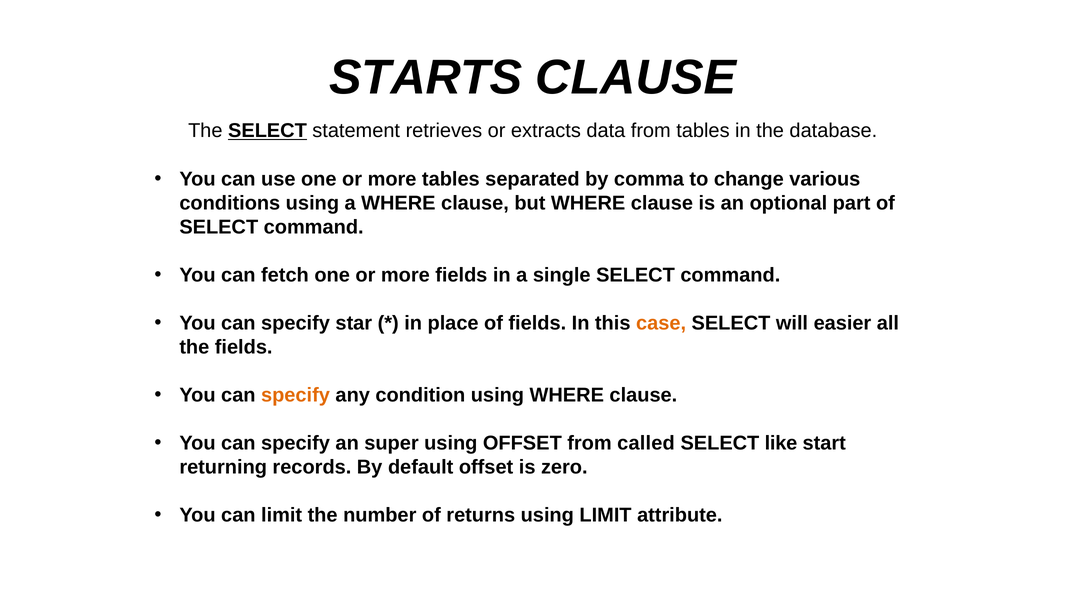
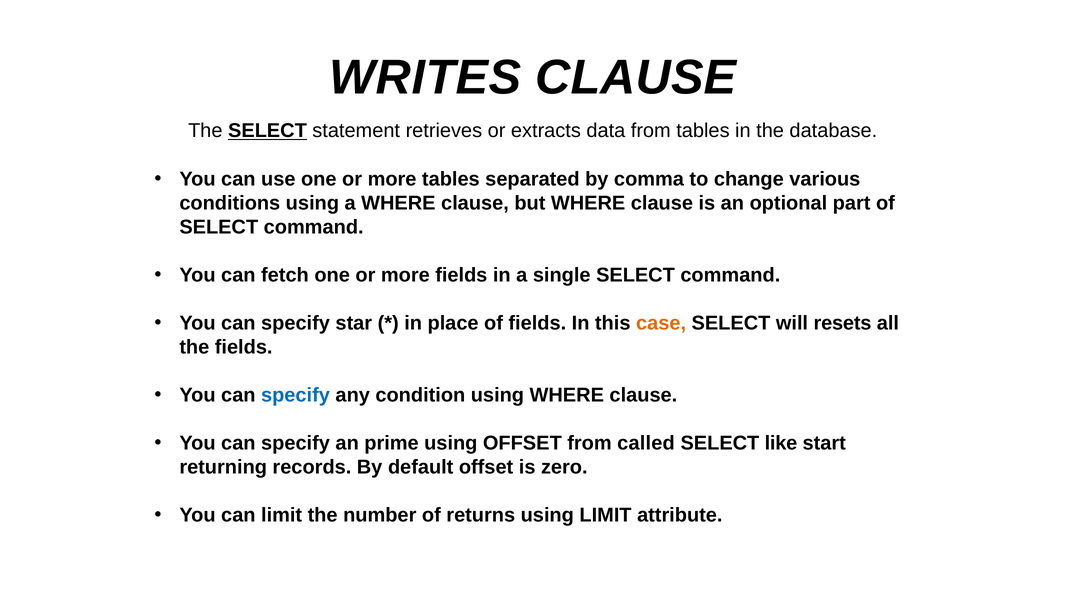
STARTS: STARTS -> WRITES (425, 77)
easier: easier -> resets (843, 323)
specify colour: orange -> blue (295, 395)
super: super -> prime (392, 443)
